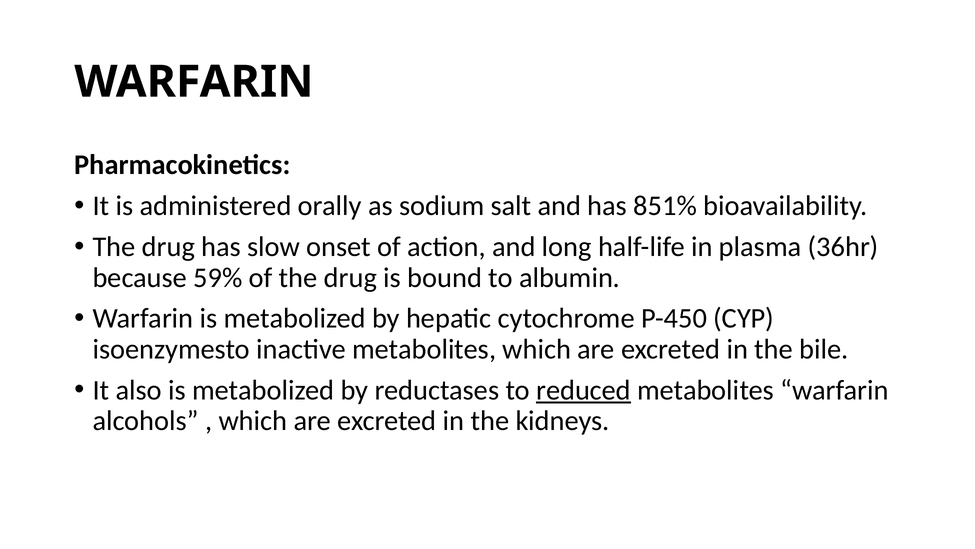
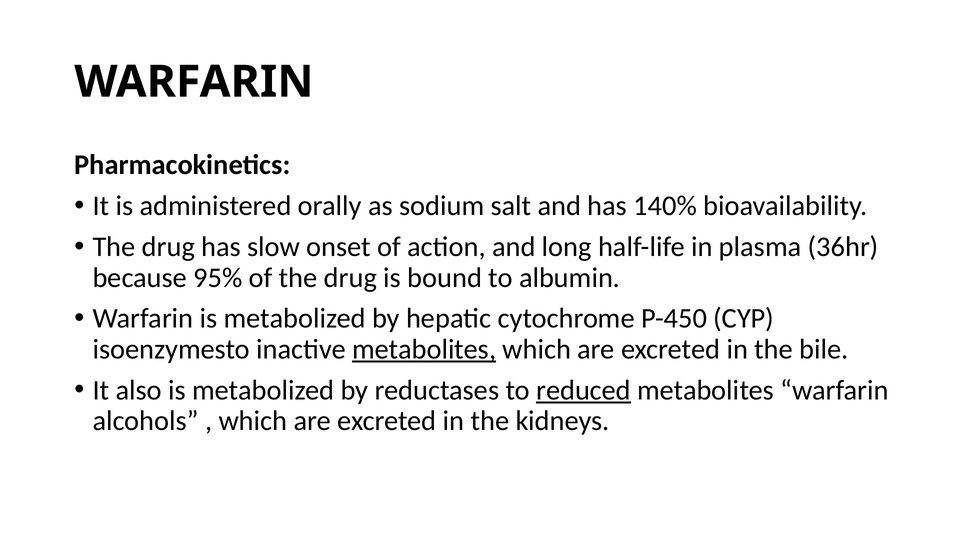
851%: 851% -> 140% (665, 206)
59%: 59% -> 95% (218, 277)
metabolites underline: none -> present (424, 349)
